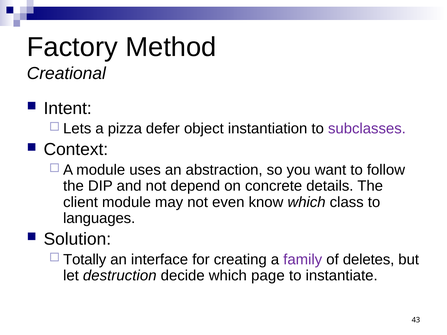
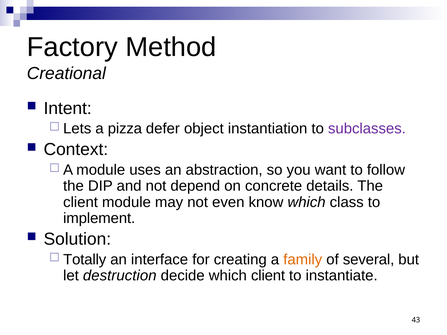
languages: languages -> implement (99, 218)
family colour: purple -> orange (303, 260)
deletes: deletes -> several (369, 260)
which page: page -> client (268, 276)
